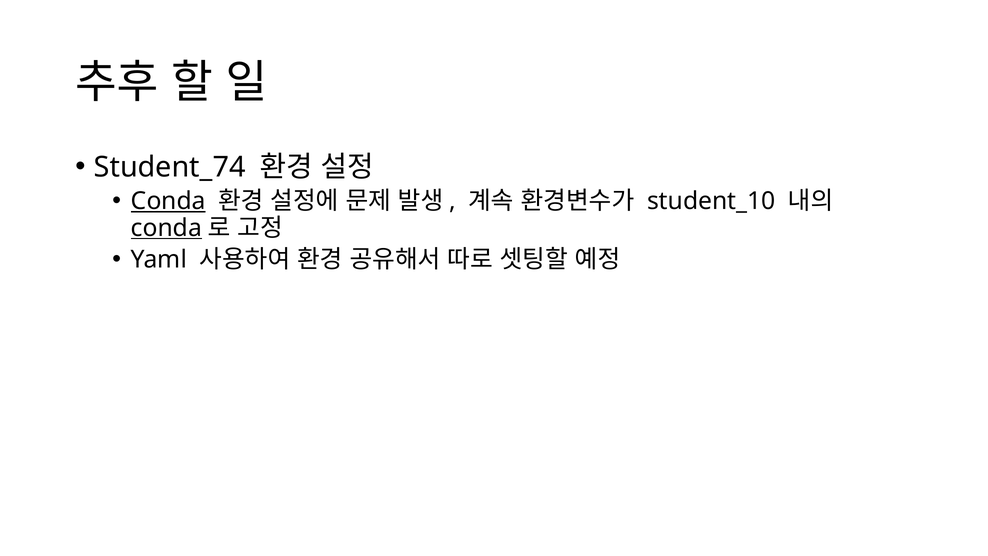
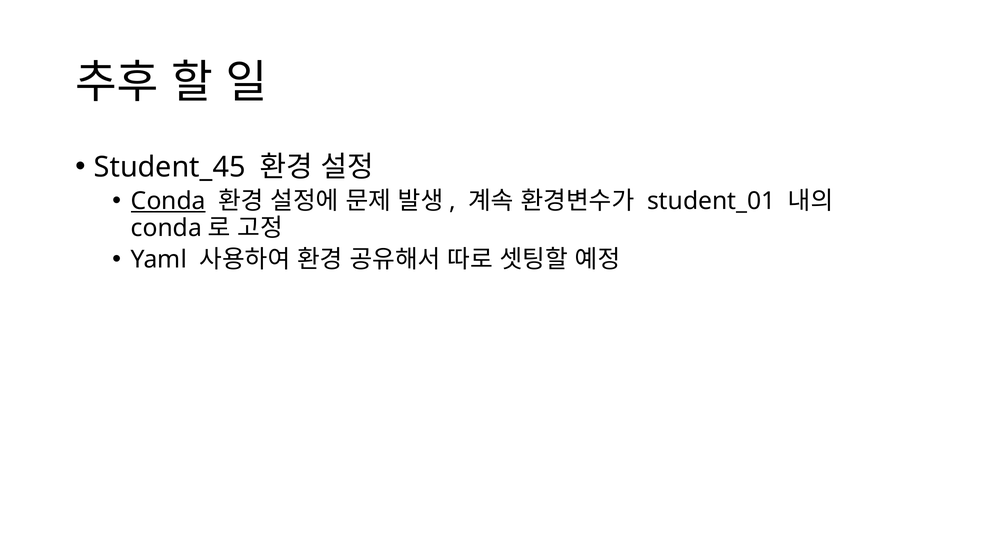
Student_74: Student_74 -> Student_45 (170, 167)
student_10: student_10 -> student_01 (711, 201)
conda underline: present -> none (166, 228)
